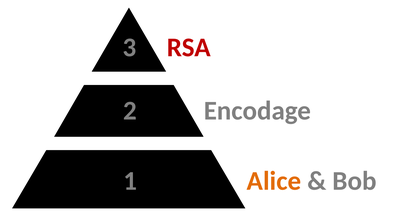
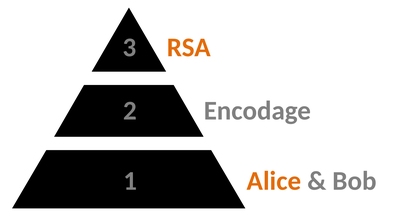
RSA colour: red -> orange (189, 48)
